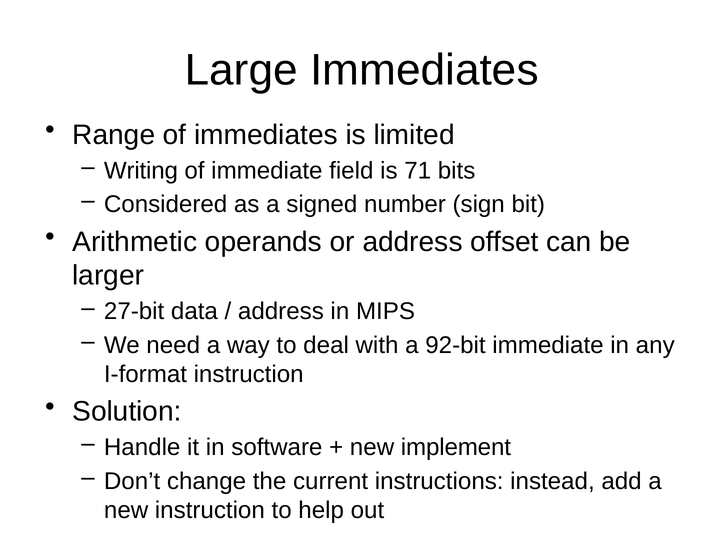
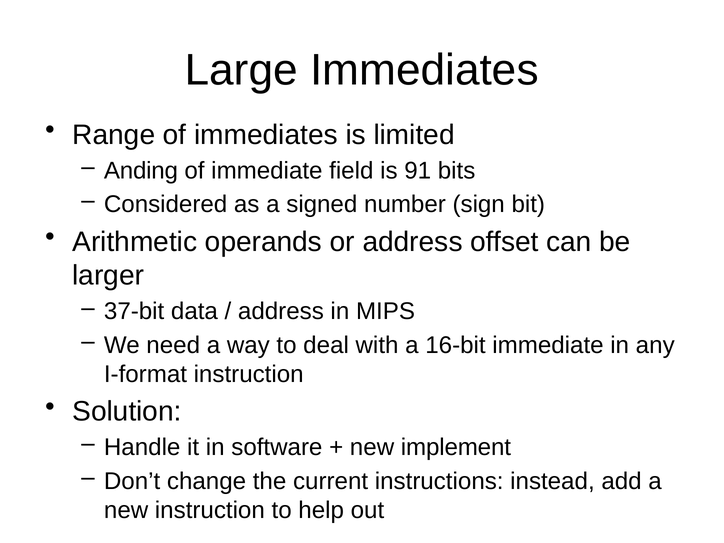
Writing: Writing -> Anding (141, 171)
71: 71 -> 91 (418, 171)
27-bit: 27-bit -> 37-bit (134, 311)
92-bit: 92-bit -> 16-bit (455, 345)
